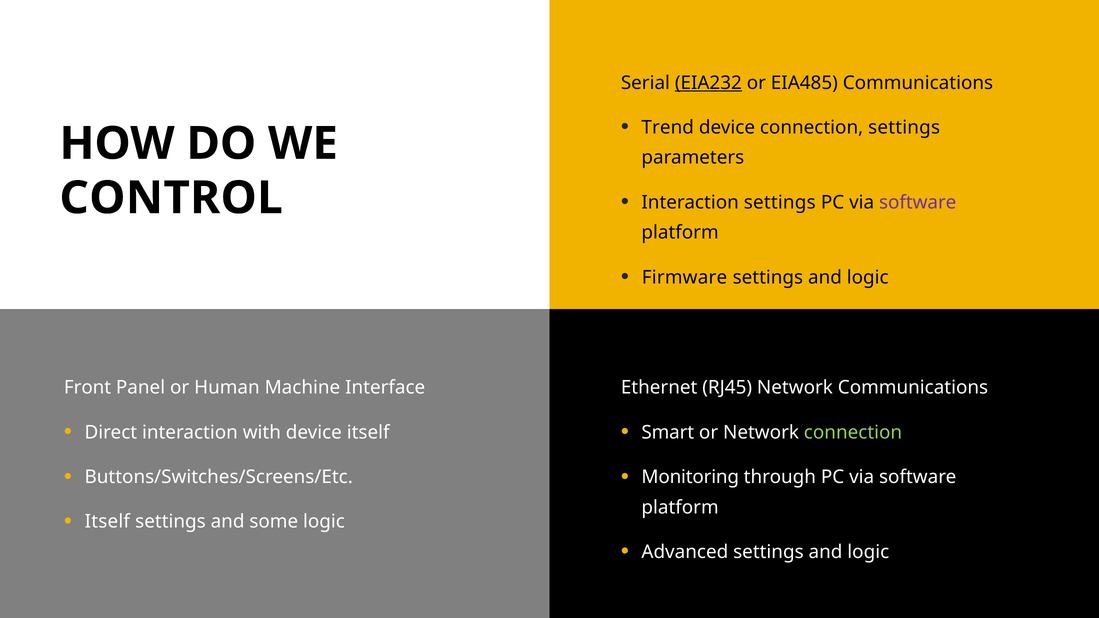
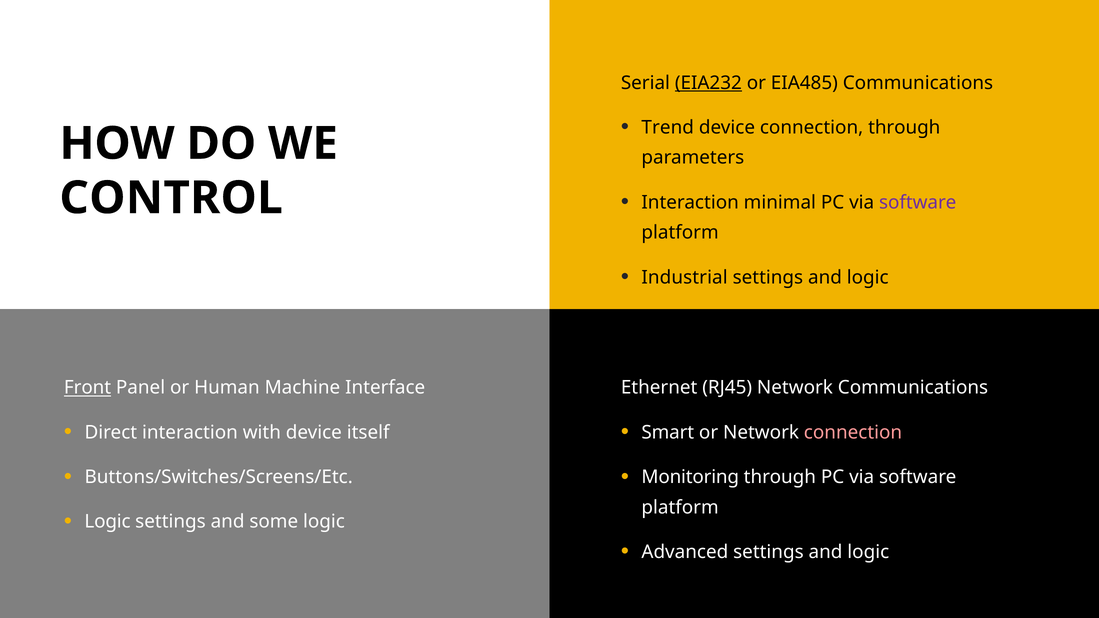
connection settings: settings -> through (904, 127)
Interaction settings: settings -> minimal (780, 202)
Firmware: Firmware -> Industrial (685, 277)
Front underline: none -> present (88, 388)
connection colour: light green -> pink (853, 433)
Itself: Itself -> Logic (108, 522)
